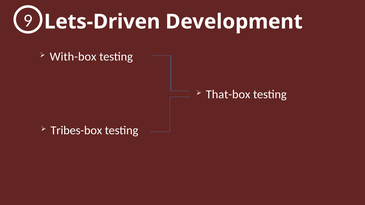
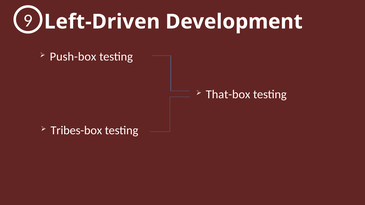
Lets-Driven: Lets-Driven -> Left-Driven (102, 22)
With-box: With-box -> Push-box (73, 57)
